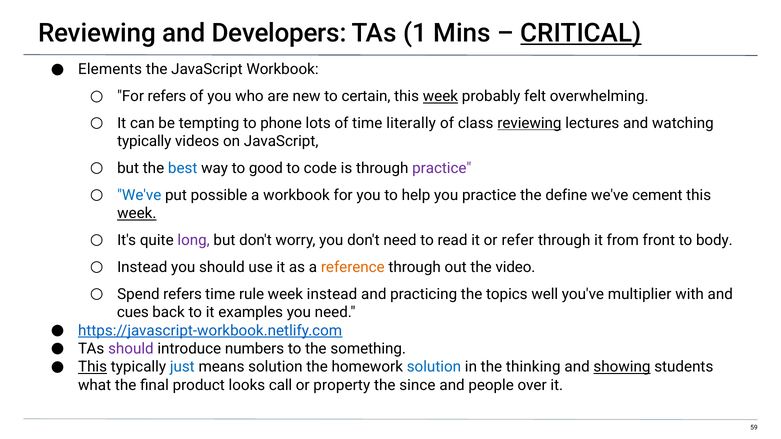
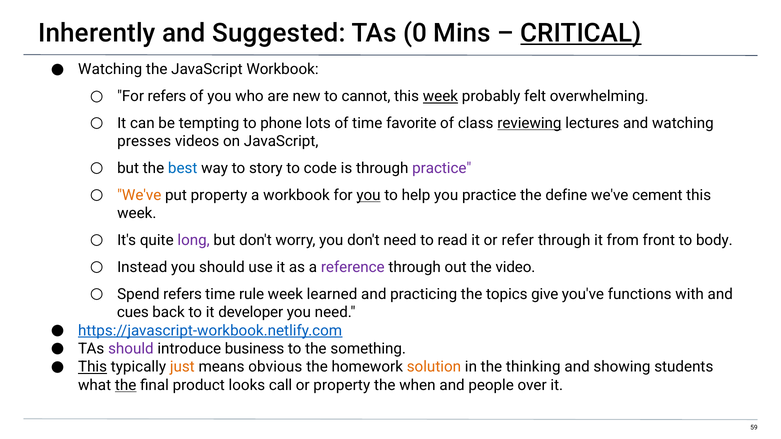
Reviewing: Reviewing -> Inherently (97, 33)
Developers: Developers -> Suggested (279, 33)
1: 1 -> 0 (415, 33)
Elements: Elements -> Watching (110, 70)
certain: certain -> cannot (366, 96)
literally: literally -> favorite (411, 123)
typically: typically -> presses (144, 142)
good: good -> story (266, 168)
We've colour: blue -> orange (139, 195)
put possible: possible -> property (219, 195)
you underline: none -> present (369, 195)
week underline: present -> none (137, 214)
reference colour: orange -> purple (353, 267)
week instead: instead -> learned (332, 294)
well: well -> give (545, 294)
multiplier: multiplier -> functions (640, 294)
examples: examples -> developer (251, 313)
numbers: numbers -> business (255, 349)
just colour: blue -> orange (182, 367)
means solution: solution -> obvious (275, 367)
solution colour: blue -> orange (434, 367)
showing underline: present -> none (622, 367)
the underline: none -> present (126, 385)
since: since -> when (417, 385)
